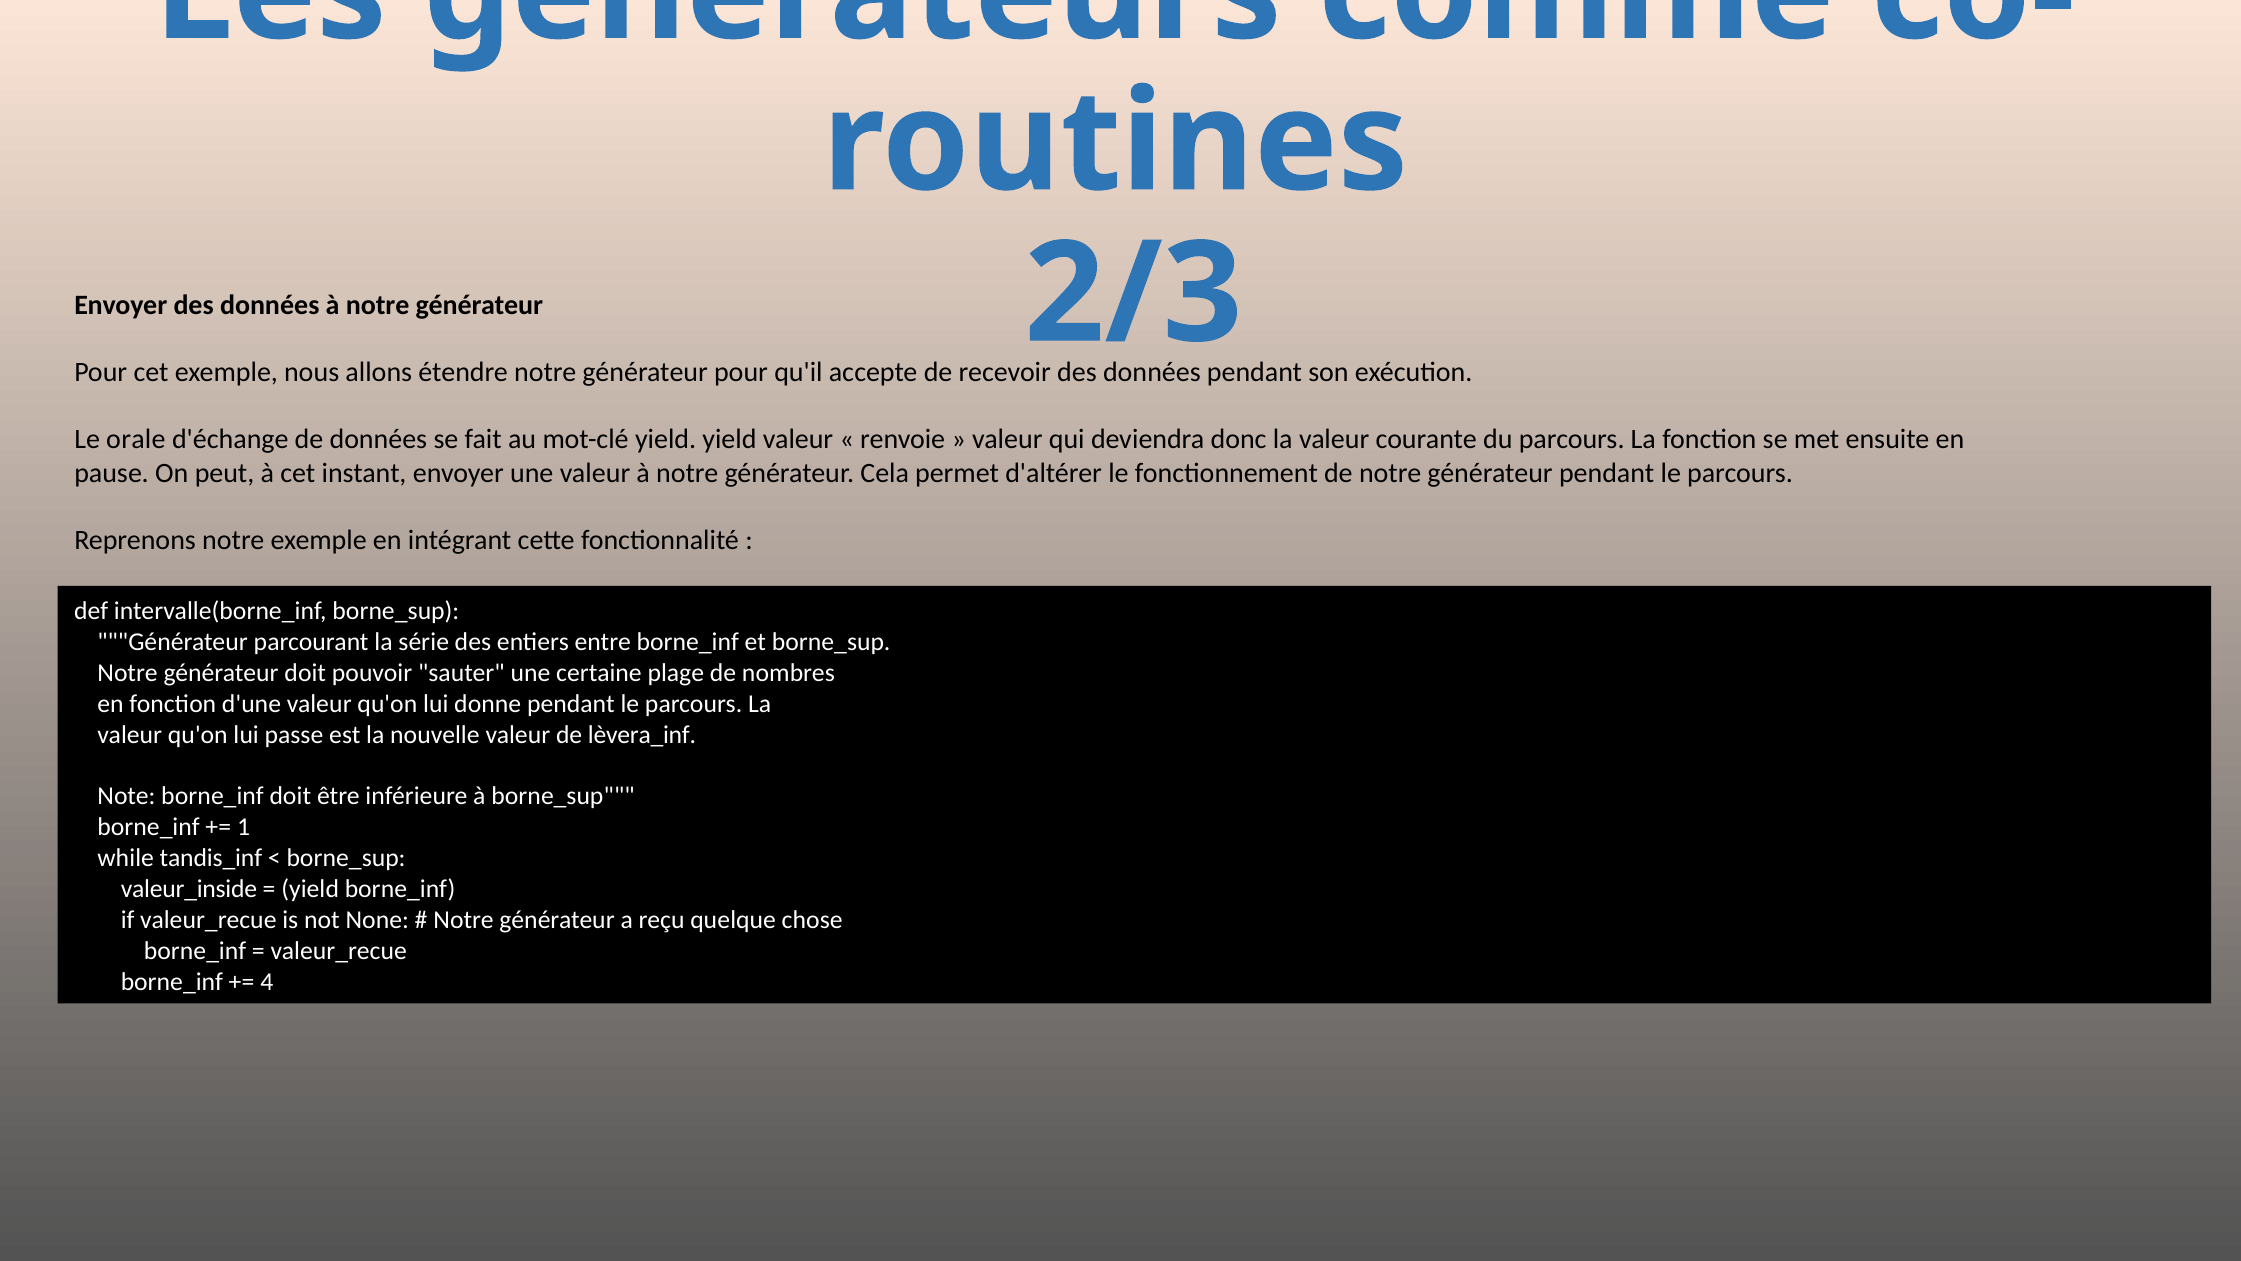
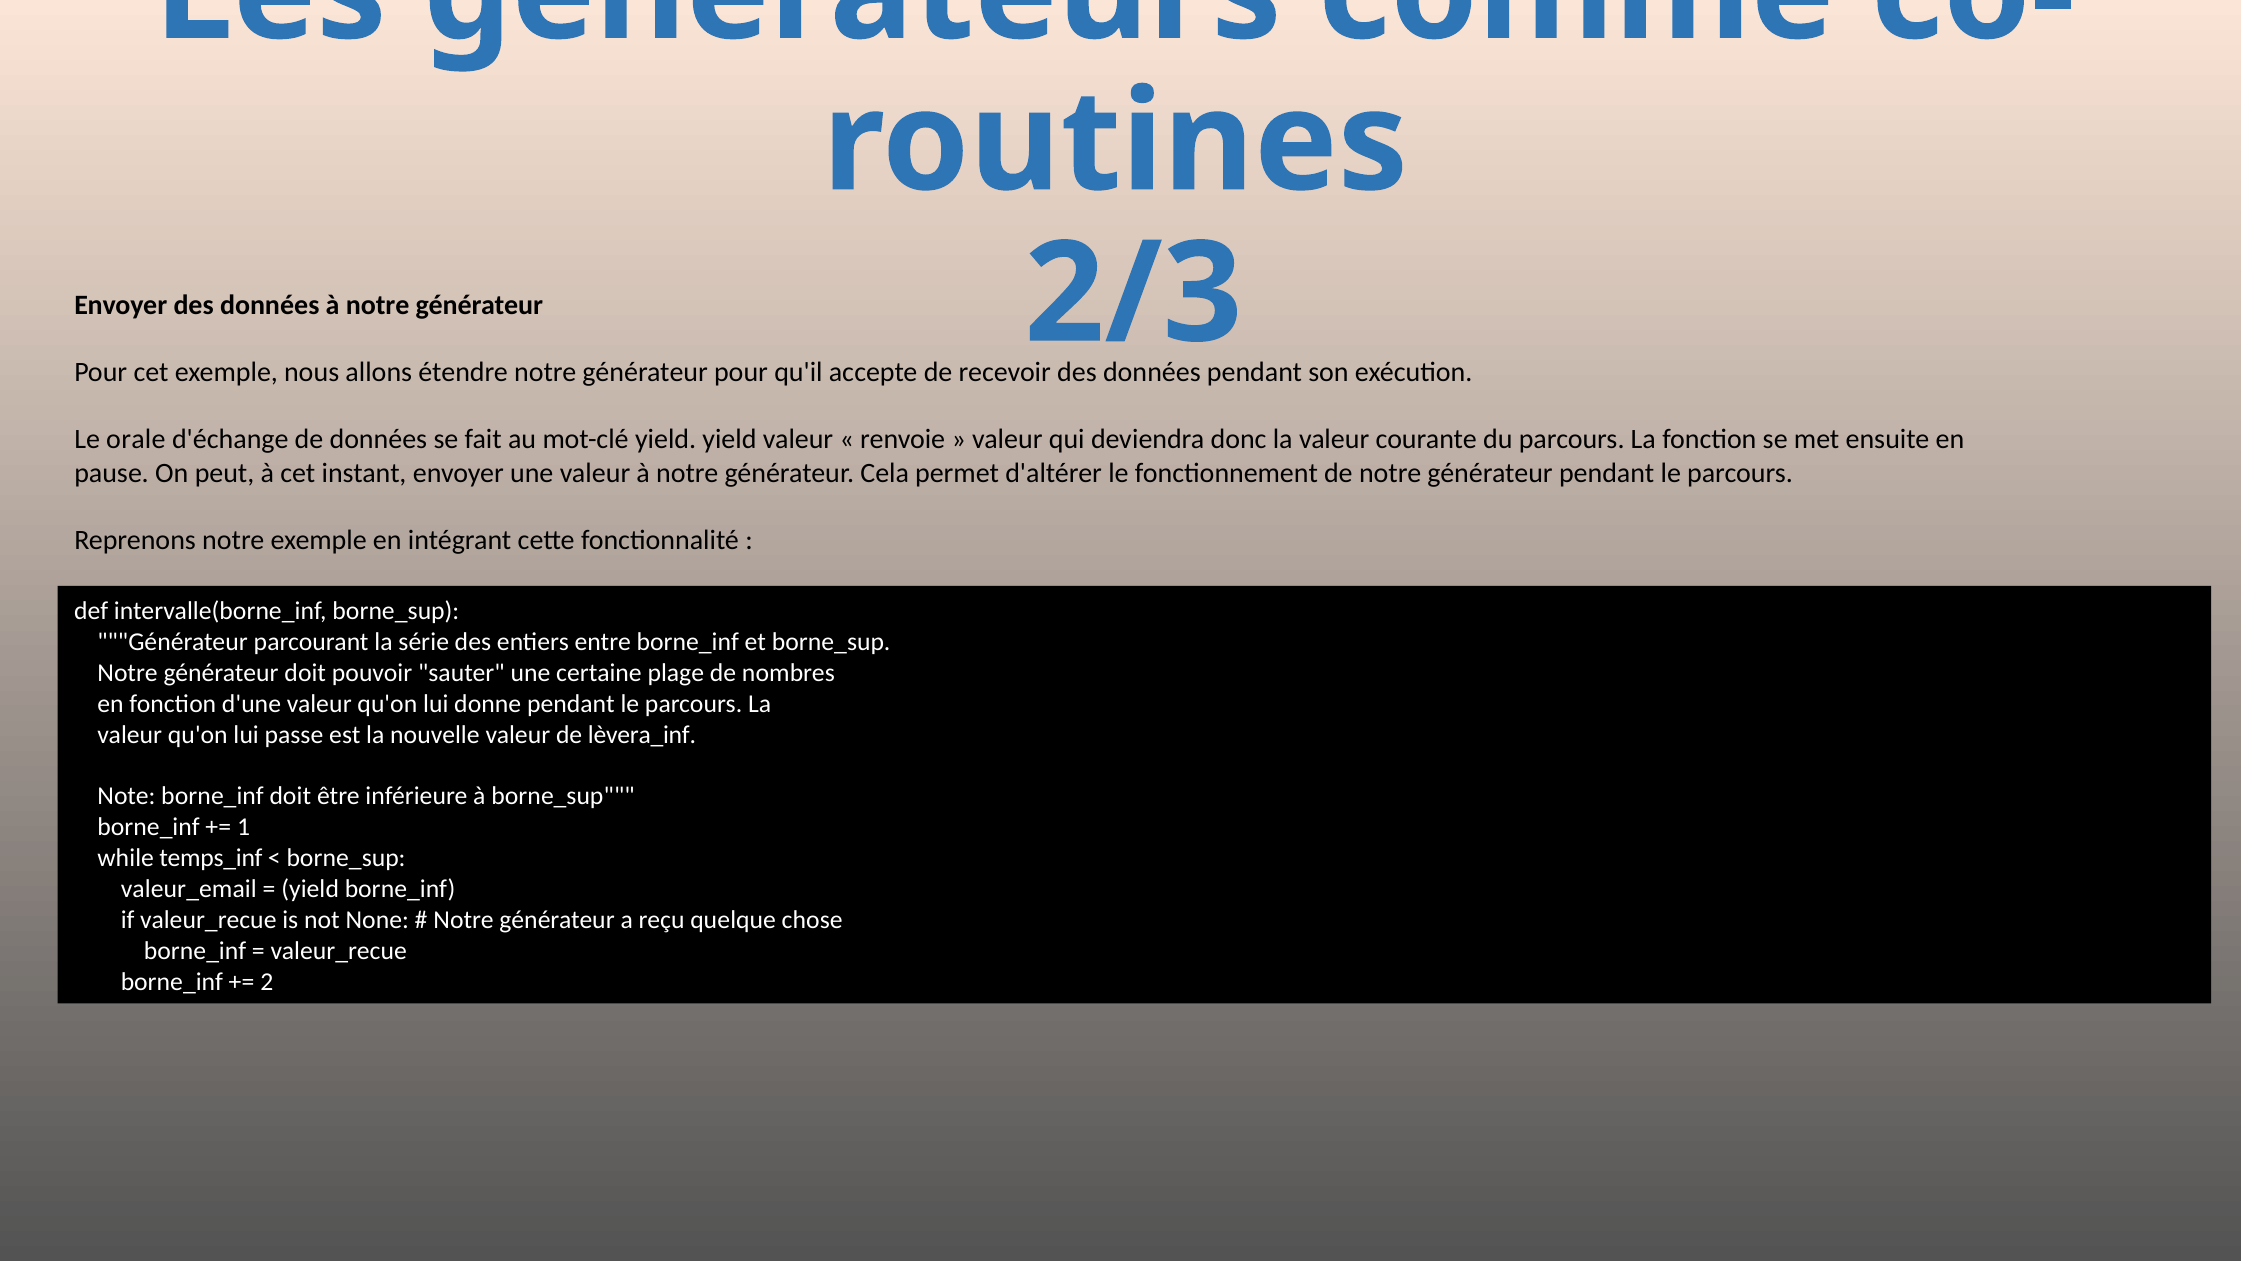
tandis_inf: tandis_inf -> temps_inf (211, 858)
valeur_inside: valeur_inside -> valeur_email (189, 889)
4: 4 -> 2 (267, 981)
